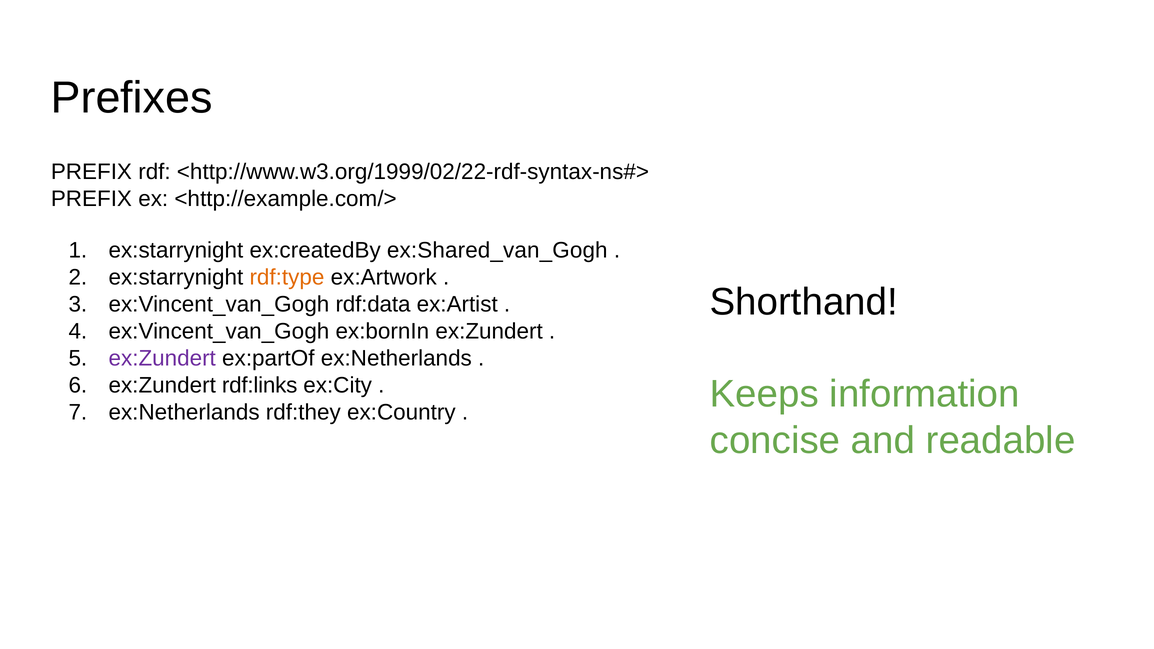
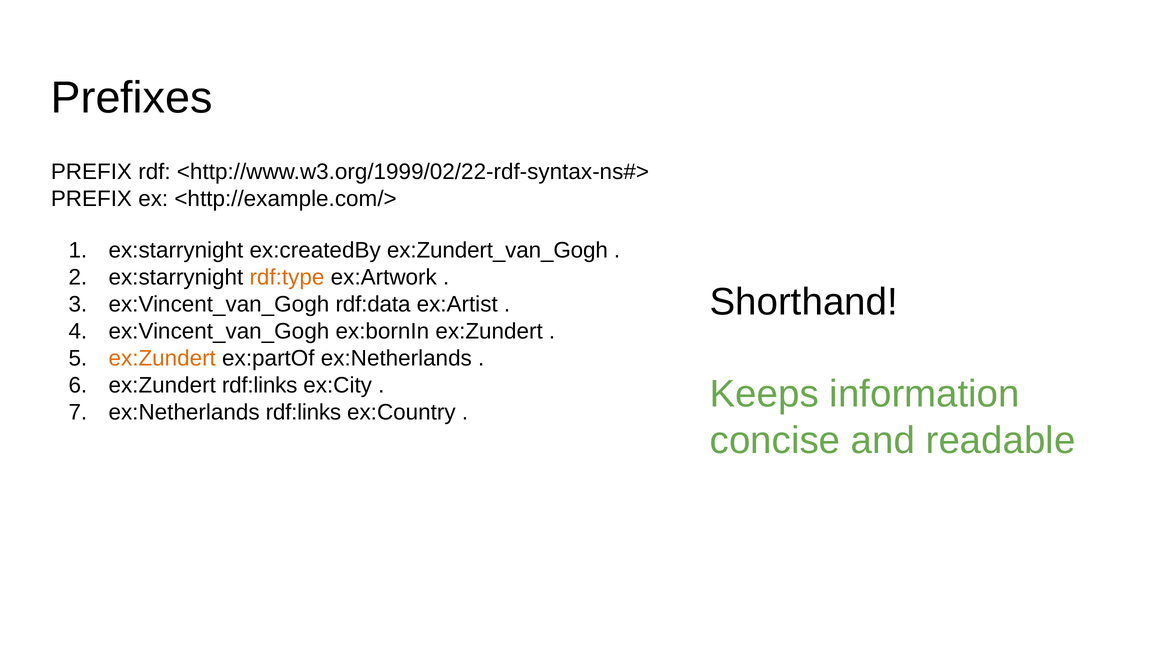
ex:Shared_van_Gogh: ex:Shared_van_Gogh -> ex:Zundert_van_Gogh (497, 251)
ex:Zundert colour: purple -> orange (162, 358)
ex:Netherlands rdf:they: rdf:they -> rdf:links (303, 412)
